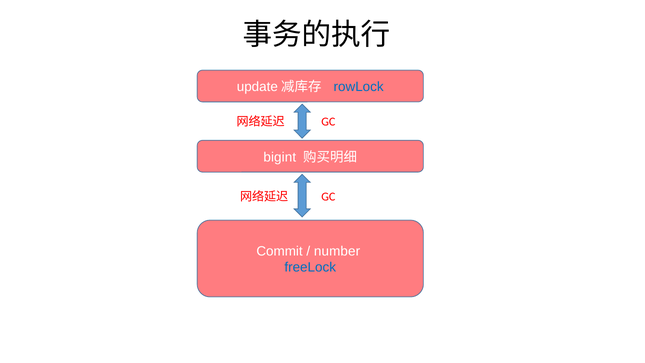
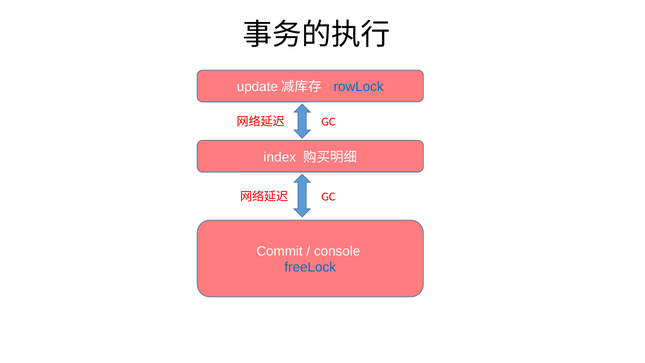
bigint: bigint -> index (280, 157)
number: number -> console (337, 251)
